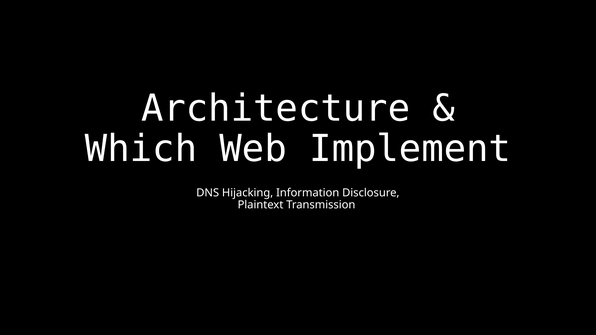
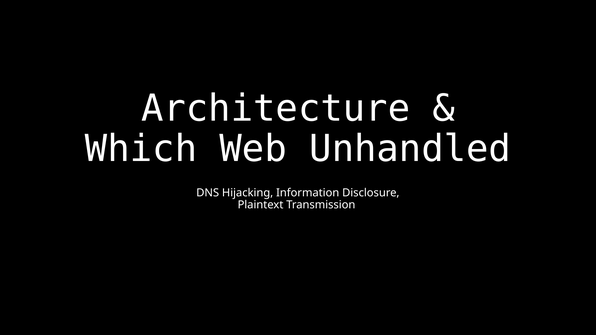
Implement: Implement -> Unhandled (410, 149)
